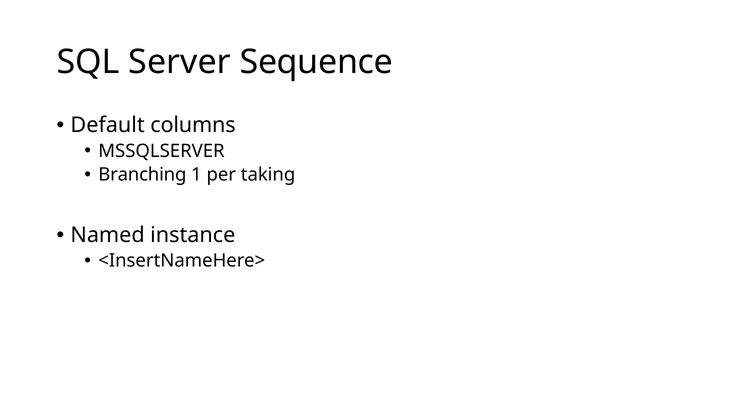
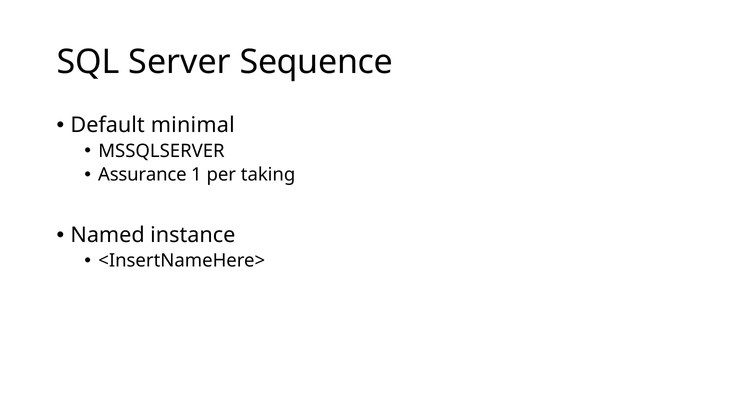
columns: columns -> minimal (193, 125)
Branching: Branching -> Assurance (142, 175)
